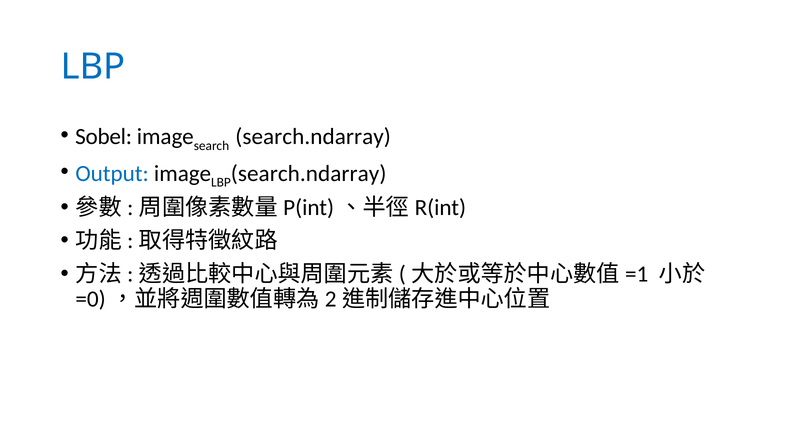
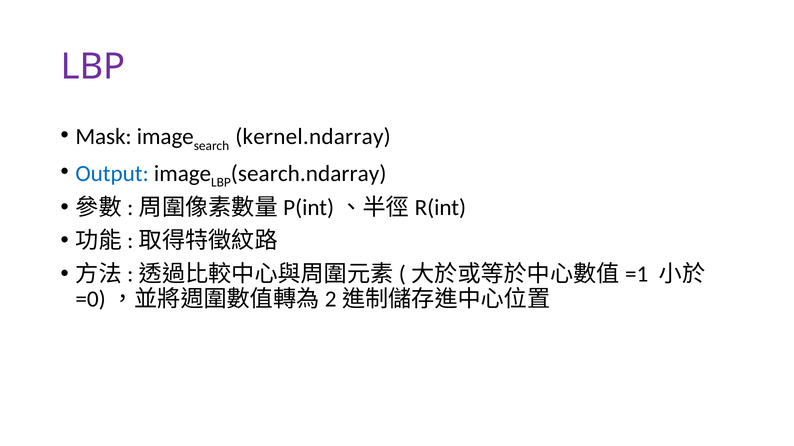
LBP colour: blue -> purple (93, 67)
Sobel: Sobel -> Mask (104, 137)
search.ndarray: search.ndarray -> kernel.ndarray (313, 137)
